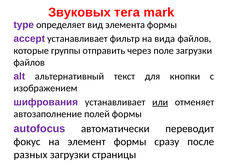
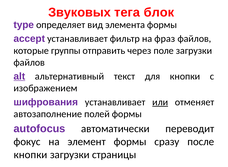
mark: mark -> блок (159, 12)
вида: вида -> фраз (165, 39)
alt underline: none -> present (19, 76)
разных: разных -> кнопки (31, 155)
